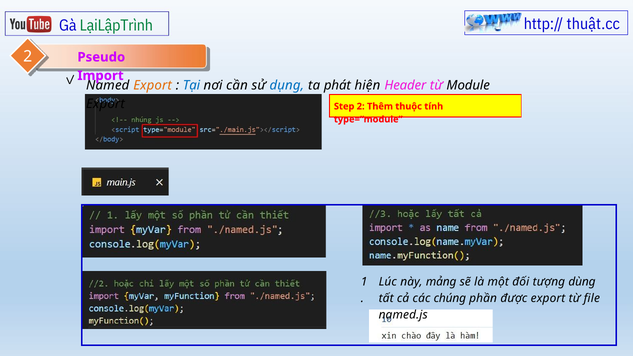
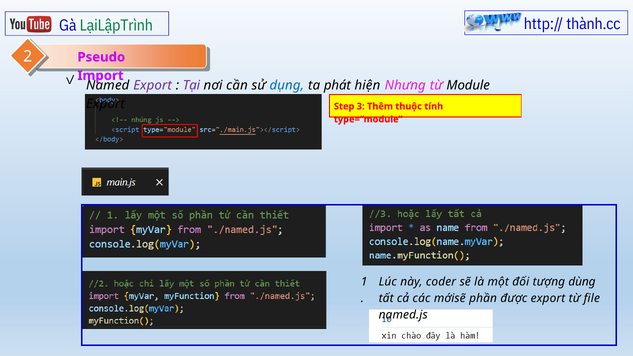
thuật.cc: thuật.cc -> thành.cc (593, 24)
Export colour: orange -> purple (153, 85)
Tại colour: blue -> purple (191, 85)
Header: Header -> Nhưng (405, 85)
Step 2: 2 -> 3 (361, 106)
mảng: mảng -> coder (441, 282)
chúng: chúng -> mớisẽ (450, 299)
